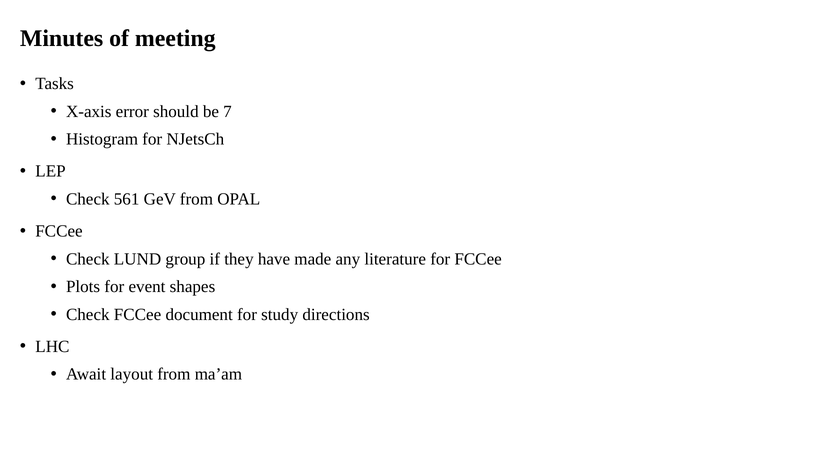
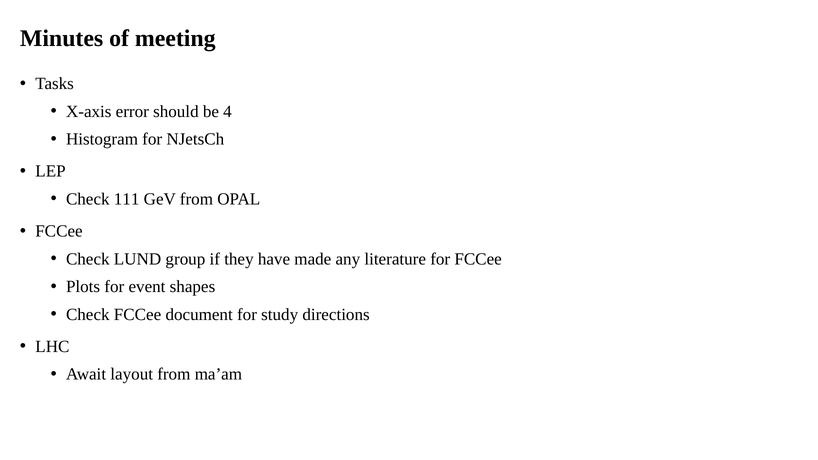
7: 7 -> 4 (227, 111)
561: 561 -> 111 (127, 199)
